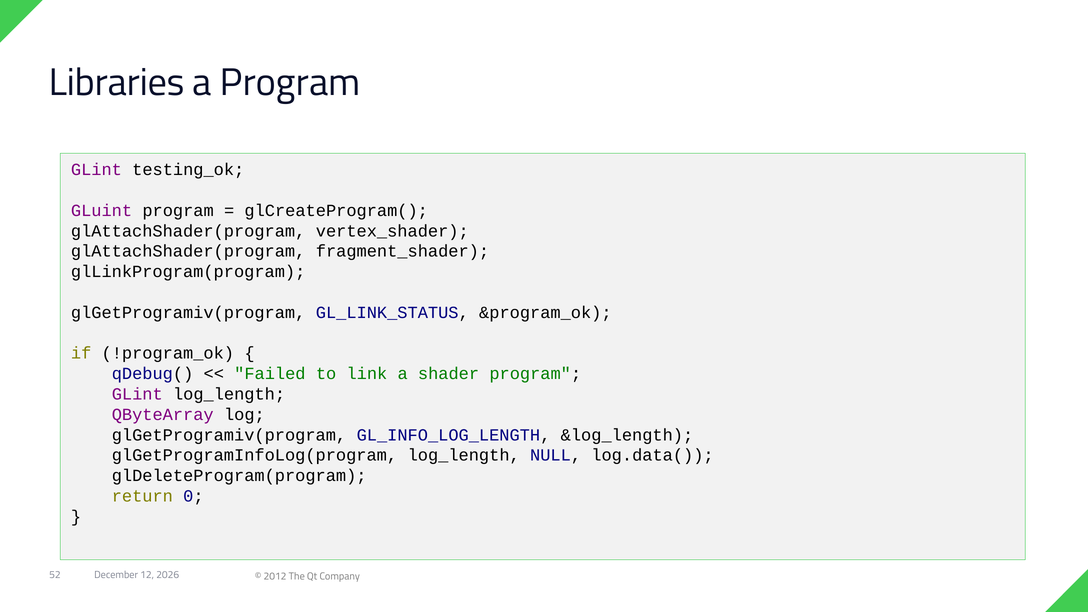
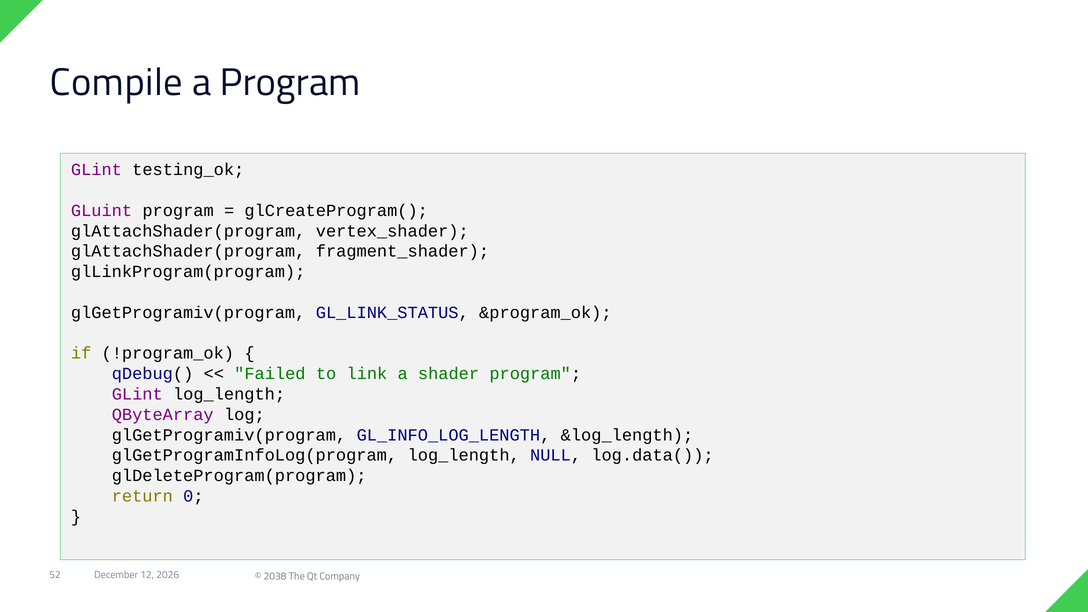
Libraries: Libraries -> Compile (116, 82)
2012: 2012 -> 2038 (275, 577)
